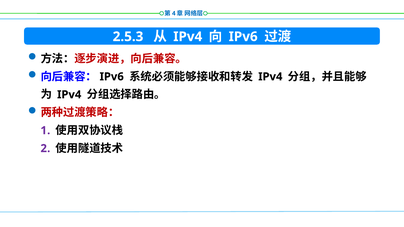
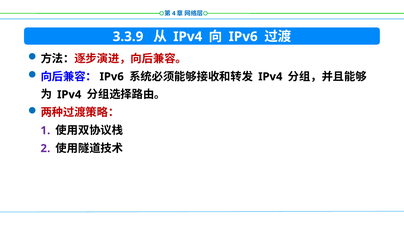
2.5.3: 2.5.3 -> 3.3.9 (128, 37)
